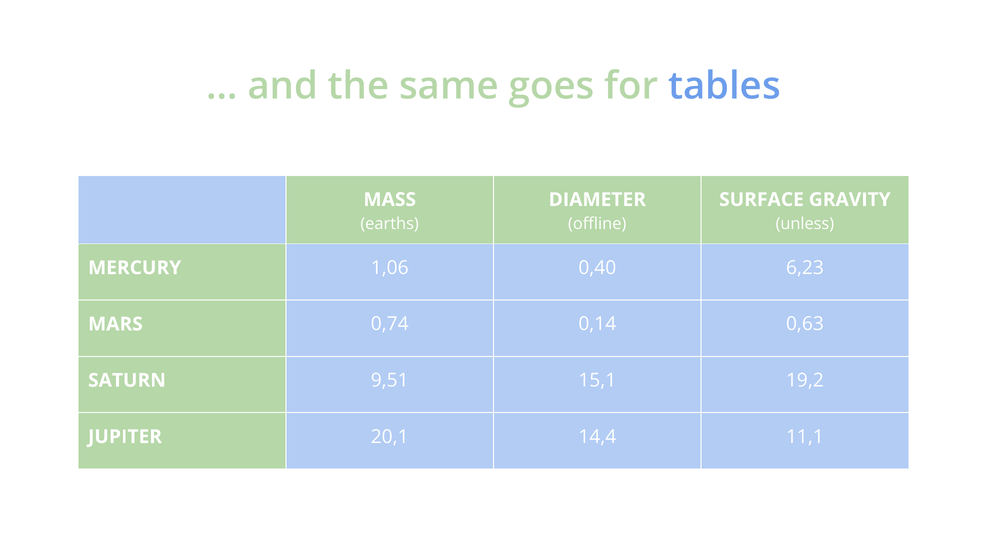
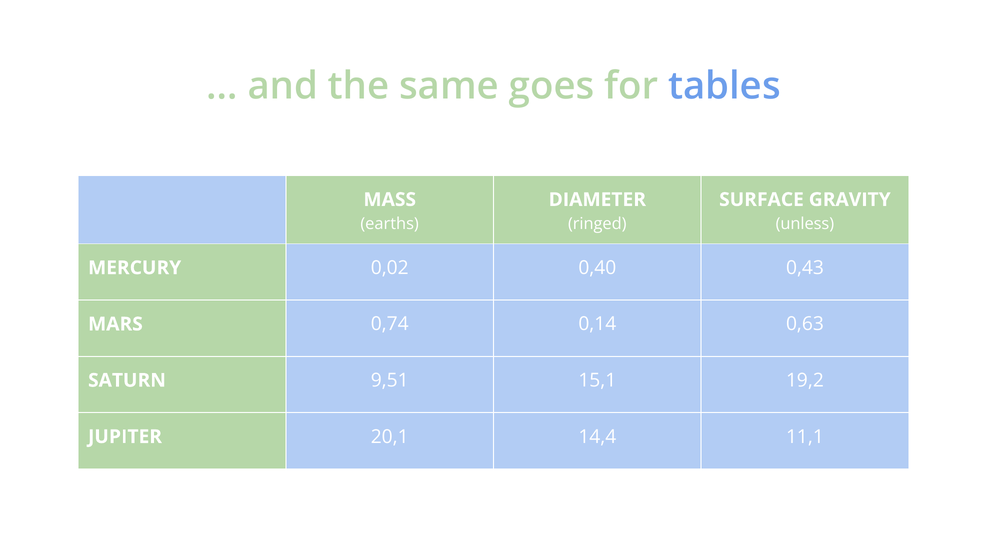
offline: offline -> ringed (597, 224)
1,06: 1,06 -> 0,02 (390, 268)
6,23: 6,23 -> 0,43 (805, 268)
